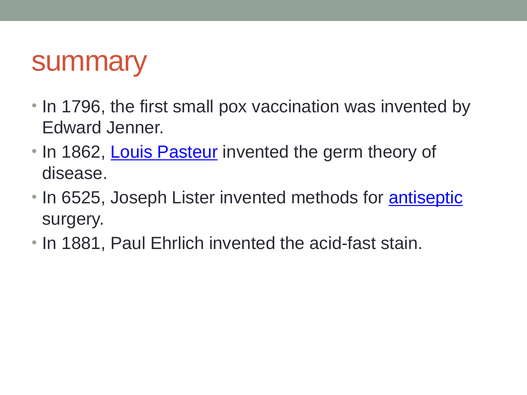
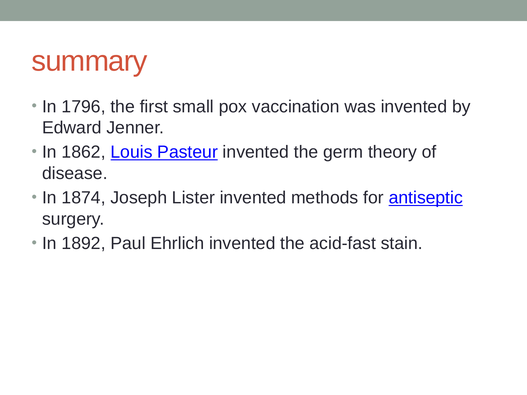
6525: 6525 -> 1874 (84, 198)
1881: 1881 -> 1892 (84, 244)
